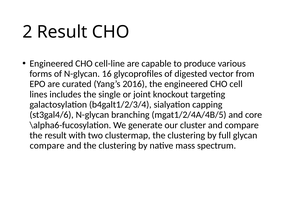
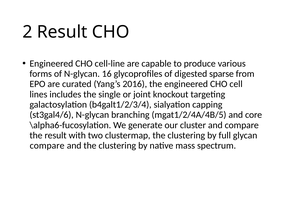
vector: vector -> sparse (222, 74)
